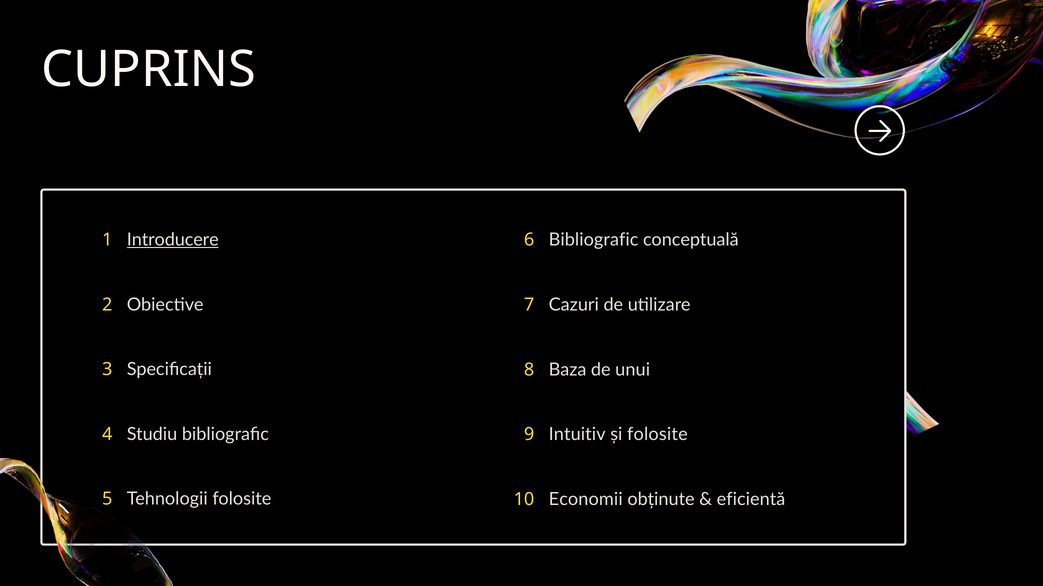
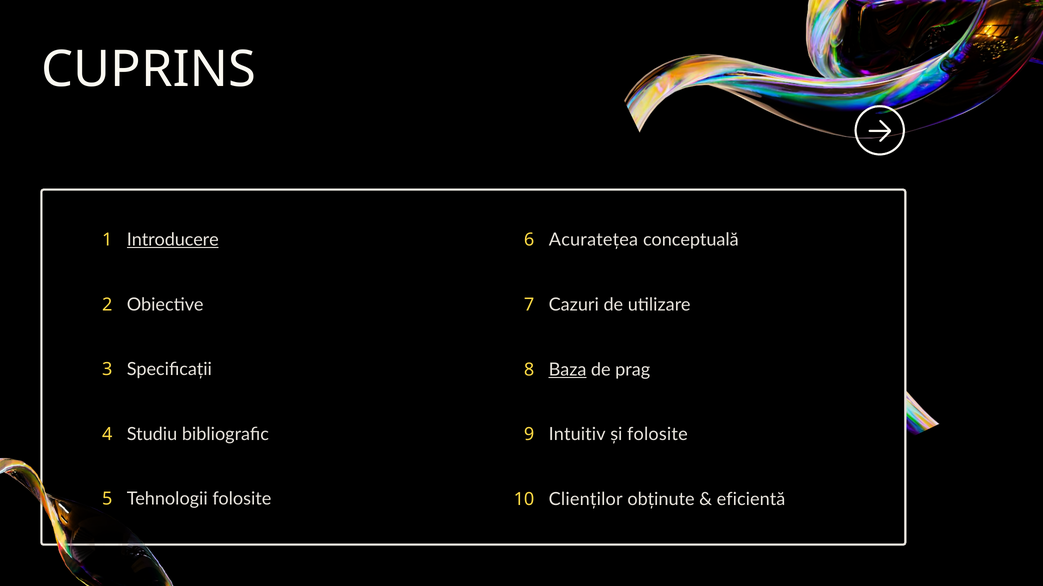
Bibliografic: Bibliografic -> Acuratețea (593, 240)
Baza underline: none -> present (568, 370)
unui: unui -> prag (633, 370)
Economii: Economii -> Clienților (586, 500)
